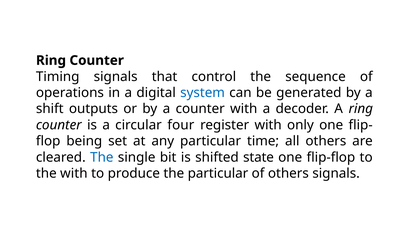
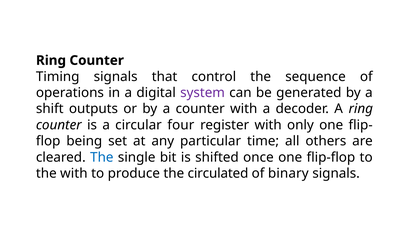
system colour: blue -> purple (203, 93)
state: state -> once (258, 157)
the particular: particular -> circulated (218, 173)
of others: others -> binary (288, 173)
